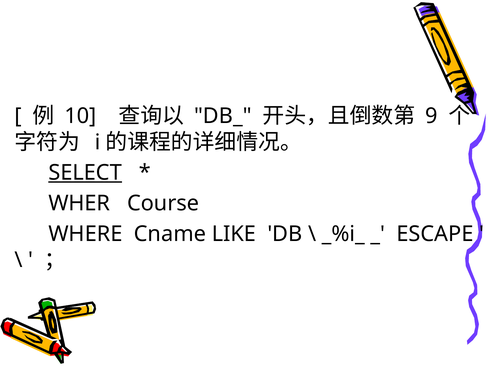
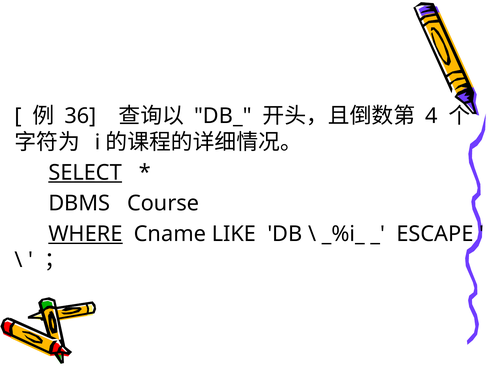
10: 10 -> 36 (80, 116)
9: 9 -> 4 (431, 116)
WHER: WHER -> DBMS (79, 203)
WHERE underline: none -> present (85, 233)
